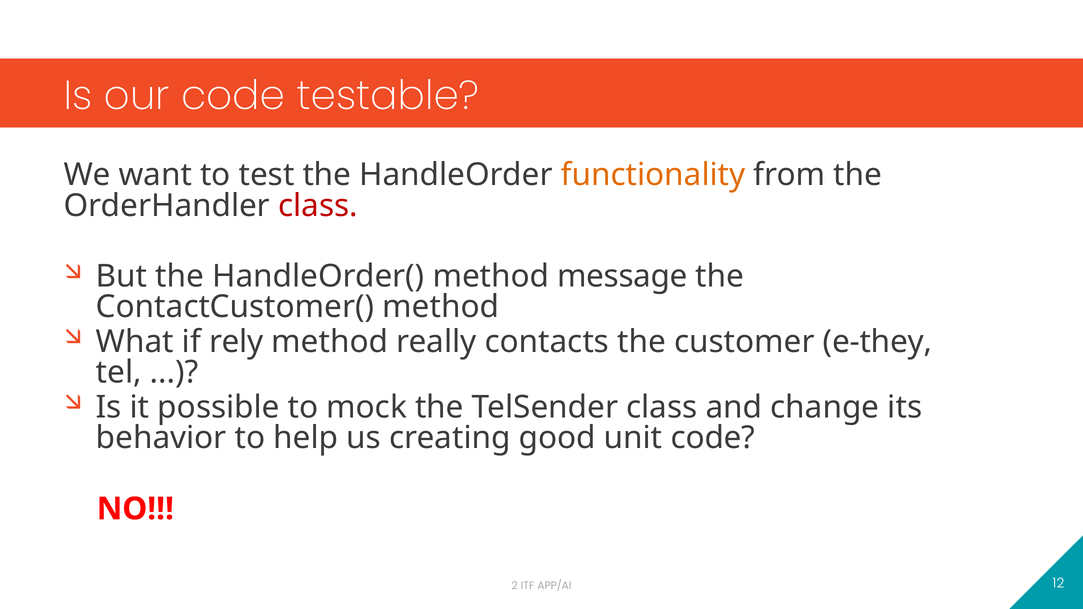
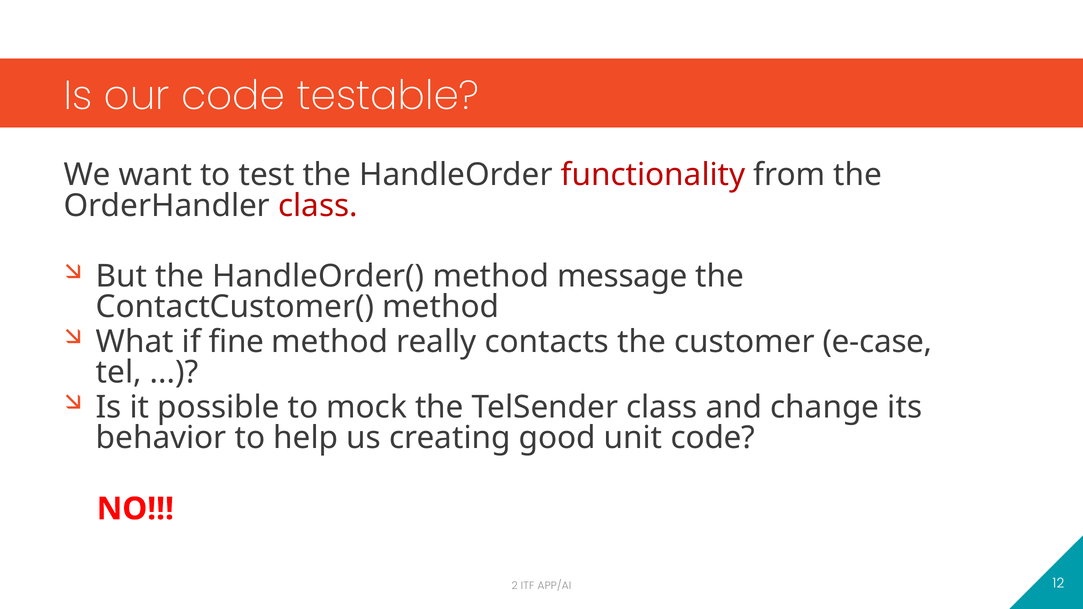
functionality colour: orange -> red (653, 175)
rely: rely -> fine (236, 342)
e-they: e-they -> e-case (878, 342)
